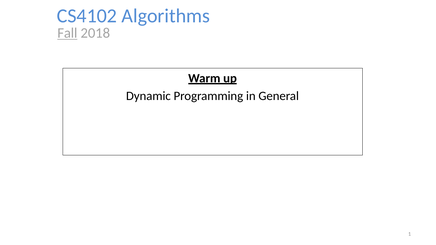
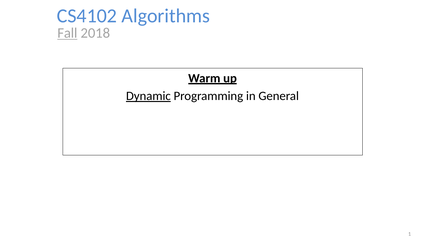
Dynamic underline: none -> present (148, 96)
